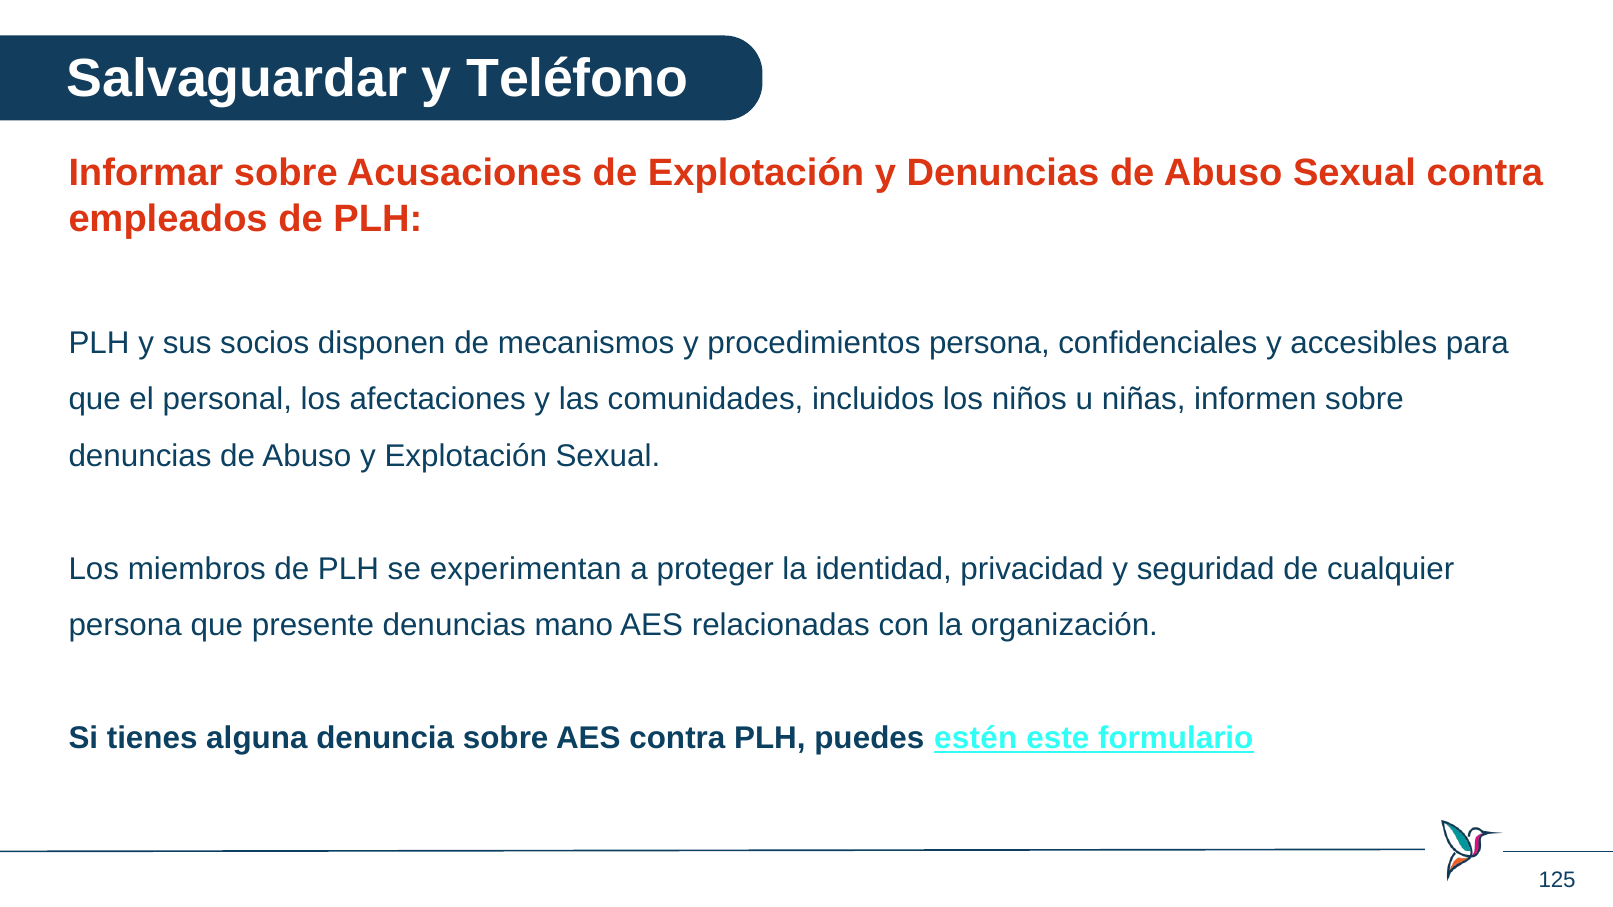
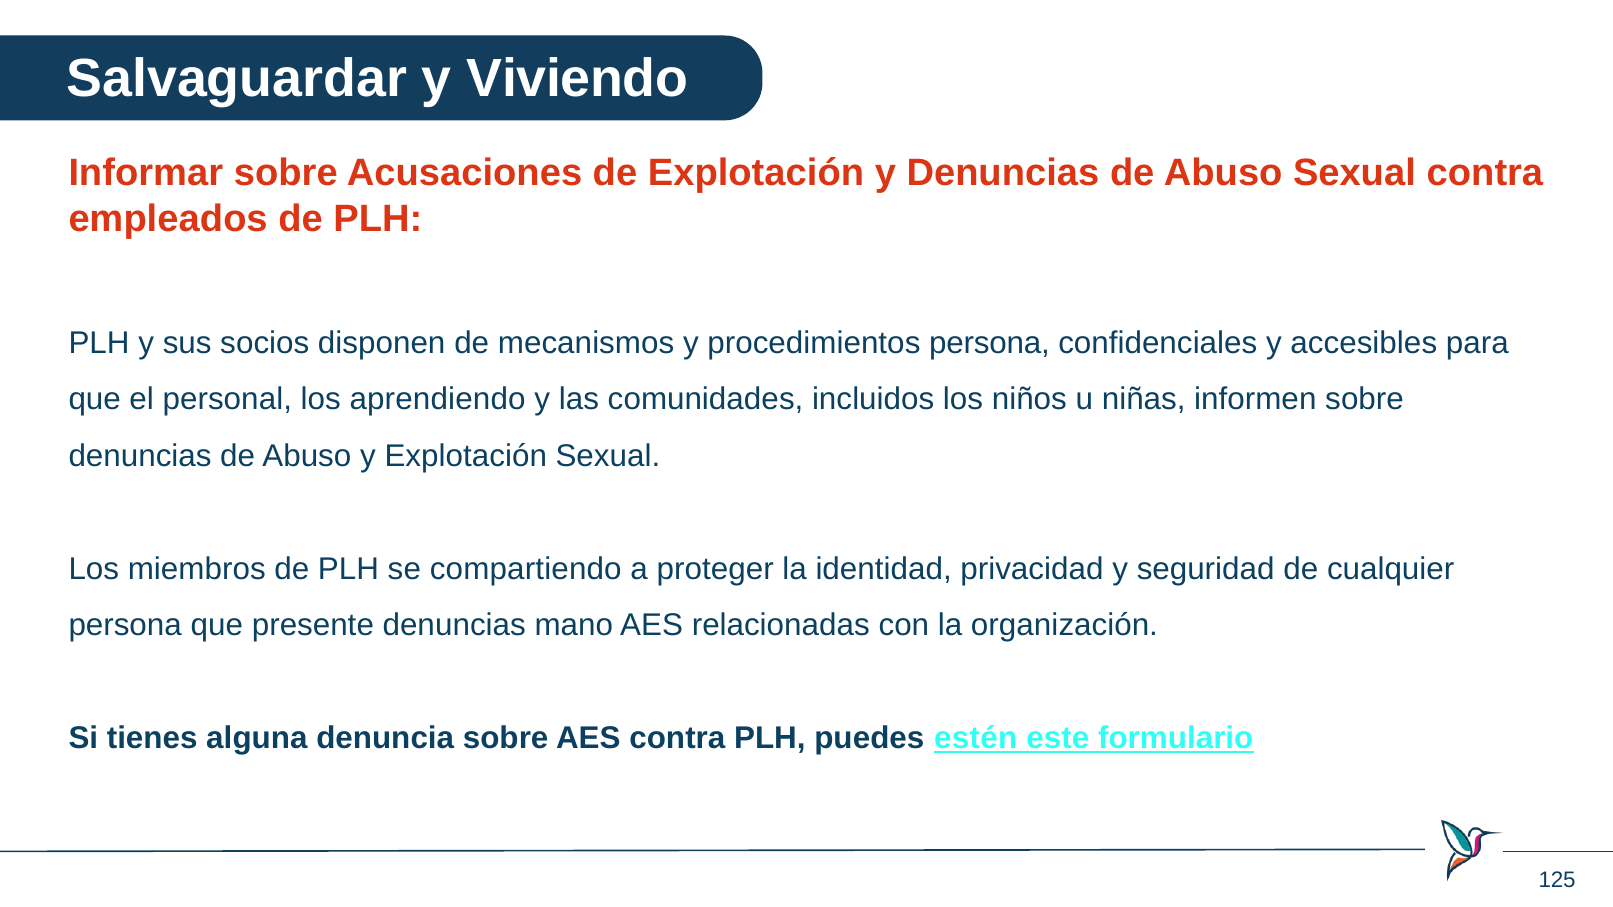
Teléfono: Teléfono -> Viviendo (577, 79)
afectaciones: afectaciones -> aprendiendo (438, 400)
experimentan: experimentan -> compartiendo (526, 569)
